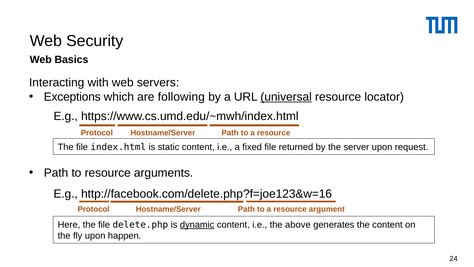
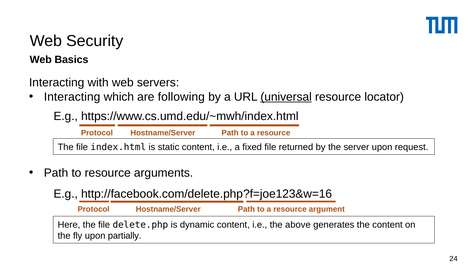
Exceptions: Exceptions -> Interacting (72, 97)
dynamic underline: present -> none (197, 224)
happen: happen -> partially (125, 236)
